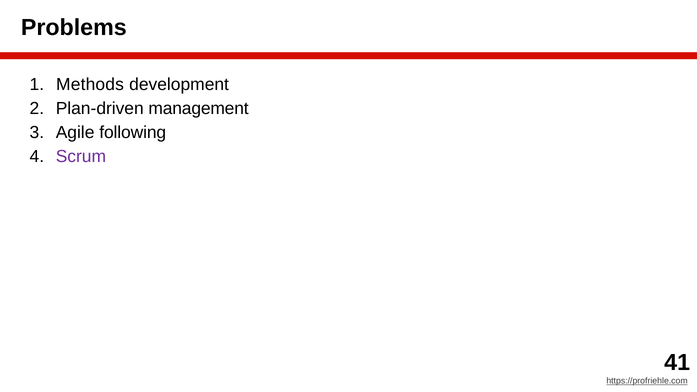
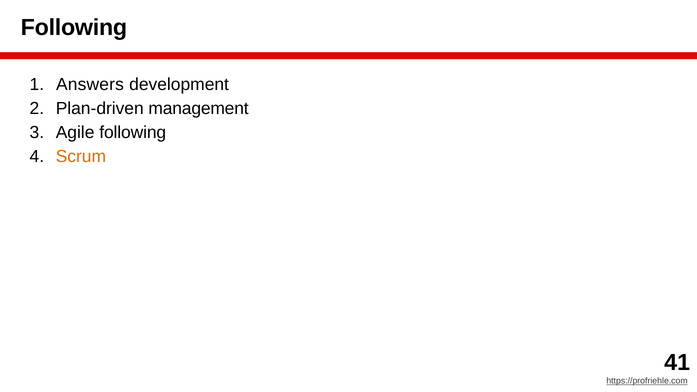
Problems: Problems -> Following (74, 28)
Methods: Methods -> Answers (90, 85)
Scrum colour: purple -> orange (81, 157)
